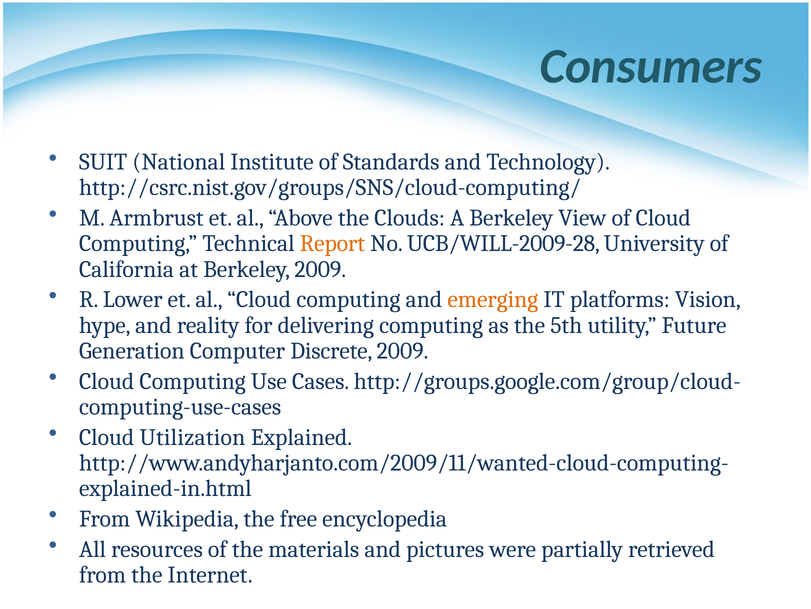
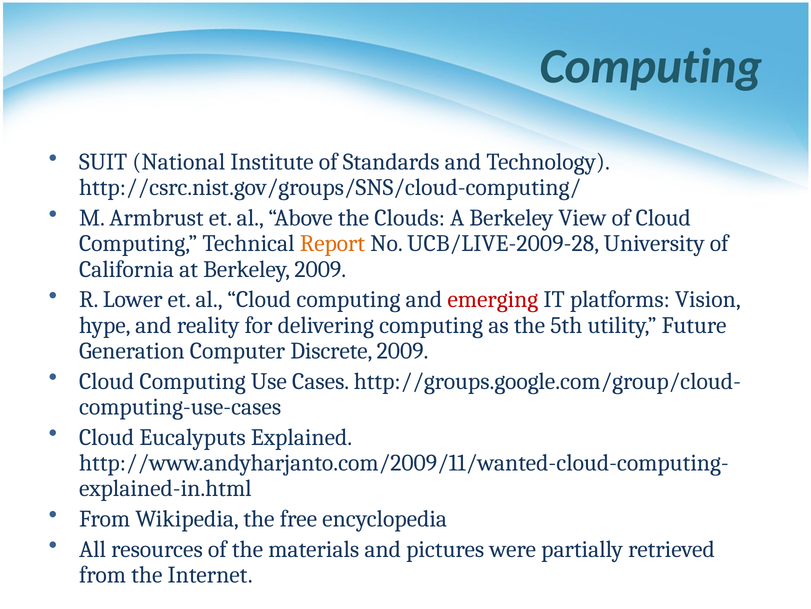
Consumers: Consumers -> Computing (651, 66)
UCB/WILL-2009-28: UCB/WILL-2009-28 -> UCB/LIVE-2009-28 (503, 243)
emerging colour: orange -> red (493, 299)
Utilization: Utilization -> Eucalyputs (193, 437)
